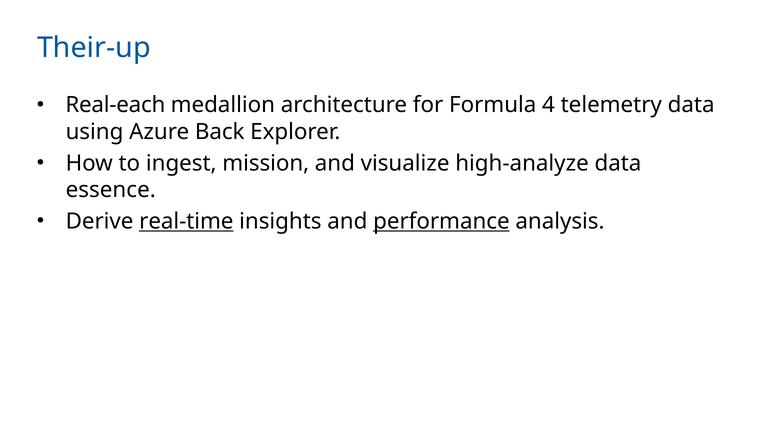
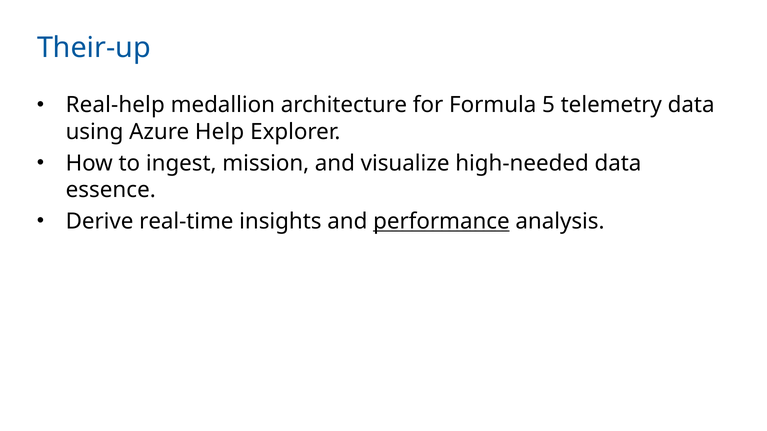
Real-each: Real-each -> Real-help (115, 105)
4: 4 -> 5 (549, 105)
Back: Back -> Help (220, 132)
high-analyze: high-analyze -> high-needed (522, 163)
real-time underline: present -> none (186, 222)
